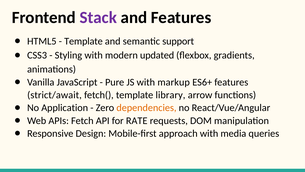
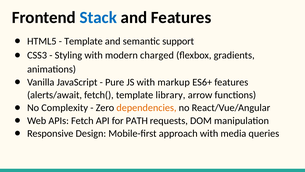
Stack colour: purple -> blue (98, 17)
updated: updated -> charged (157, 55)
strict/await: strict/await -> alerts/await (55, 95)
Application: Application -> Complexity (65, 108)
RATE: RATE -> PATH (137, 120)
